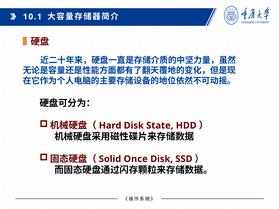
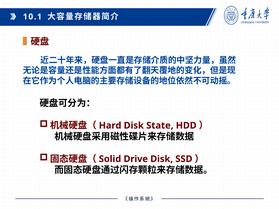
Once: Once -> Drive (136, 159)
